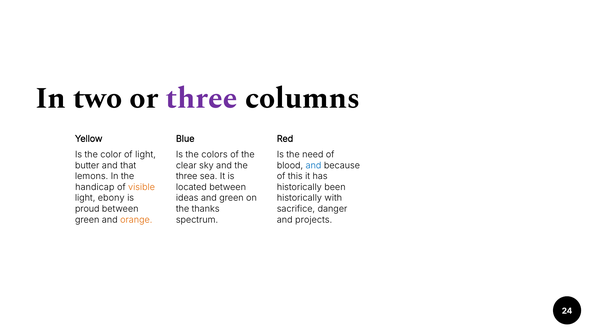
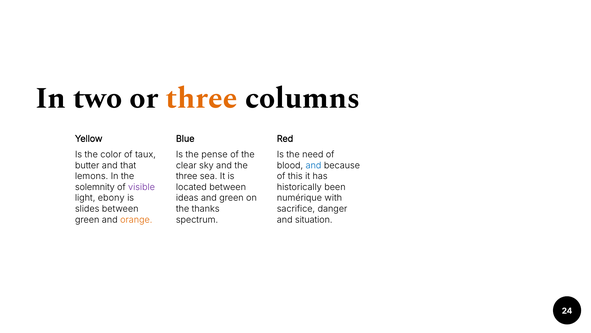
three colour: purple -> orange (202, 98)
of light: light -> taux (146, 154)
colors: colors -> pense (214, 154)
handicap: handicap -> solemnity (95, 187)
visible colour: orange -> purple (142, 187)
historically: historically -> numérique (299, 198)
proud: proud -> slides (87, 209)
projects: projects -> situation (314, 219)
